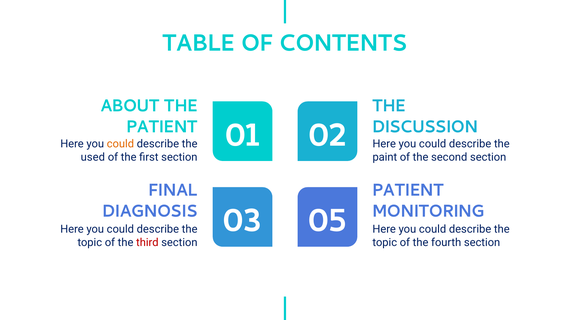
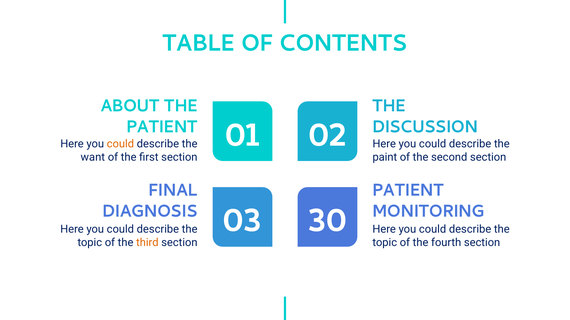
used: used -> want (93, 158)
05: 05 -> 30 (327, 219)
third colour: red -> orange (147, 243)
